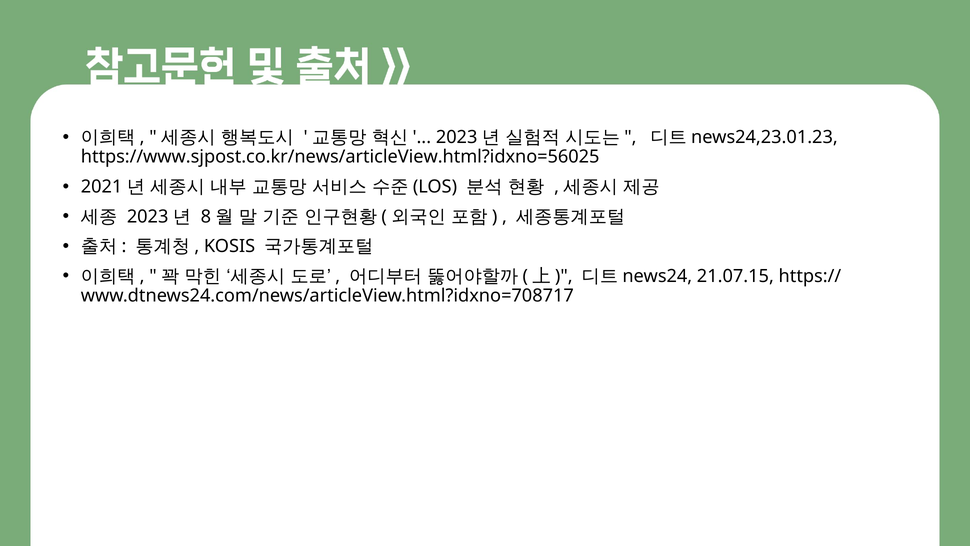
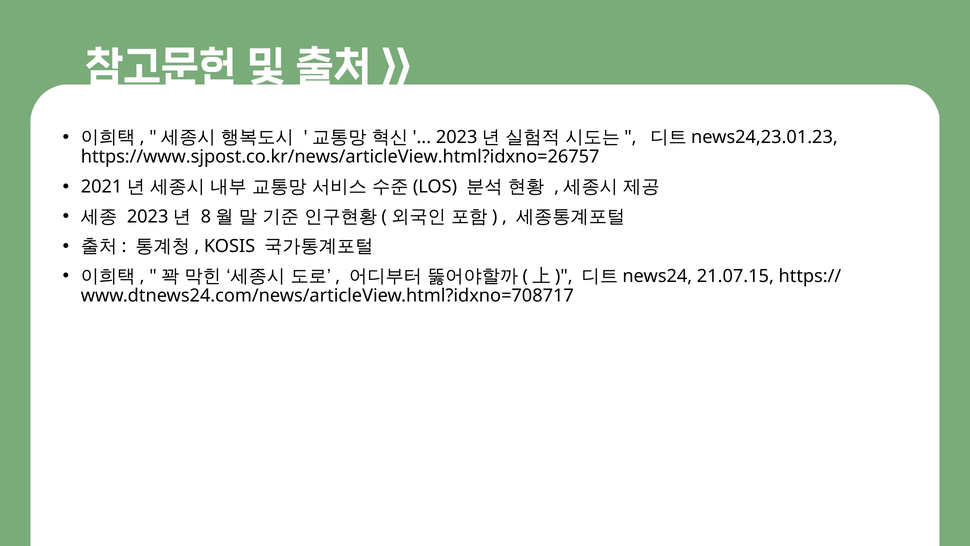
https://www.sjpost.co.kr/news/articleView.html?idxno=56025: https://www.sjpost.co.kr/news/articleView.html?idxno=56025 -> https://www.sjpost.co.kr/news/articleView.html?idxno=26757 (340, 157)
